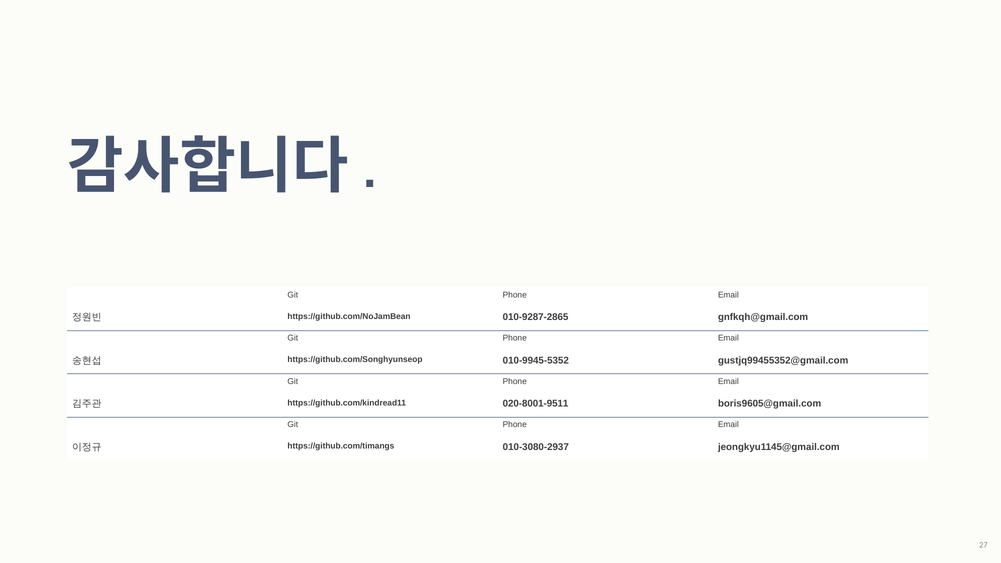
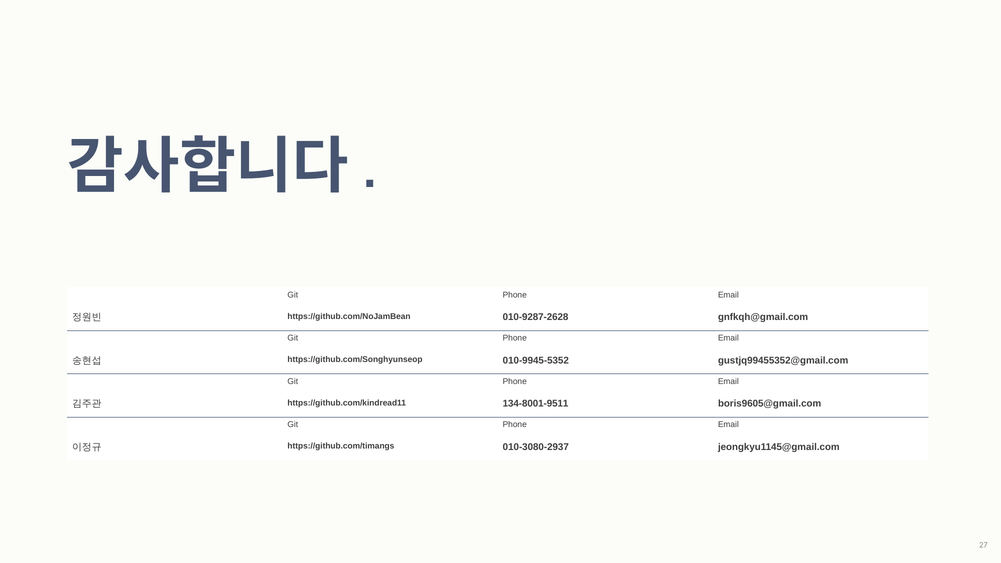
010-9287-2865: 010-9287-2865 -> 010-9287-2628 (536, 317)
020-8001-9511: 020-8001-9511 -> 134-8001-9511 (536, 404)
